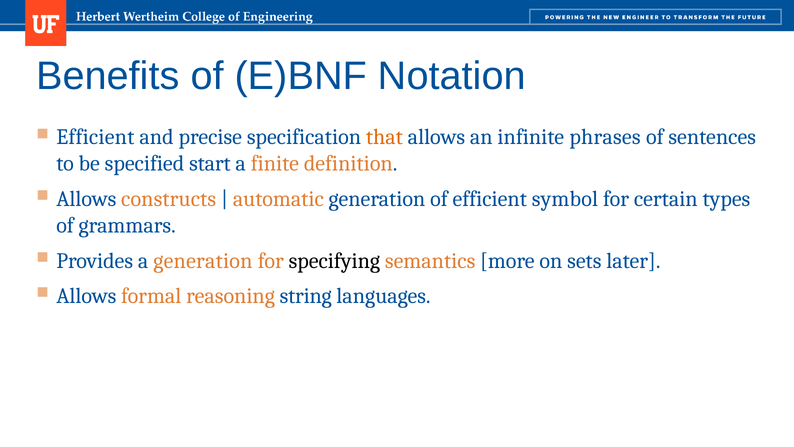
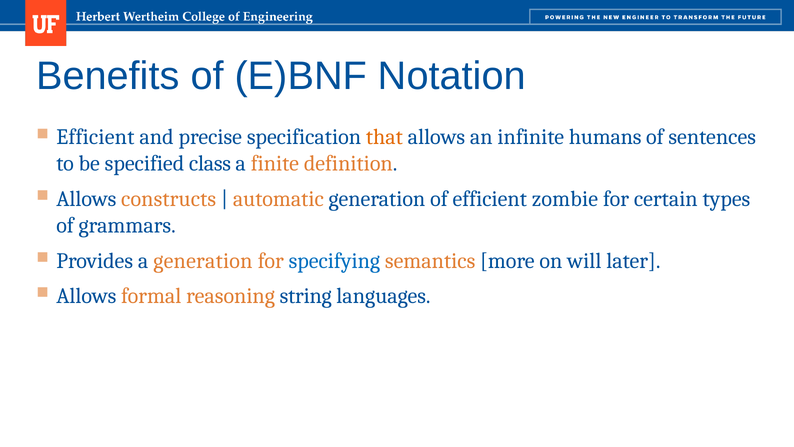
phrases: phrases -> humans (605, 137)
start: start -> class (210, 163)
symbol: symbol -> zombie (565, 199)
specifying colour: black -> blue (334, 261)
sets: sets -> will (584, 261)
